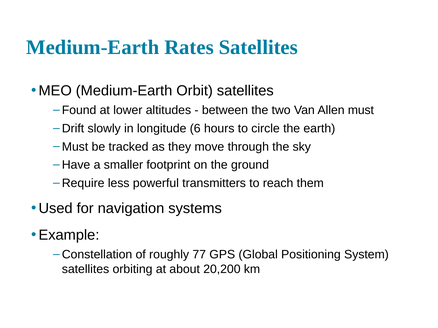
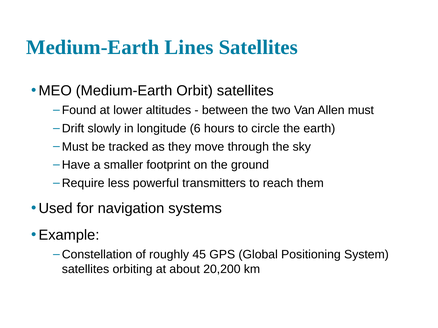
Rates: Rates -> Lines (189, 48)
77: 77 -> 45 (199, 255)
